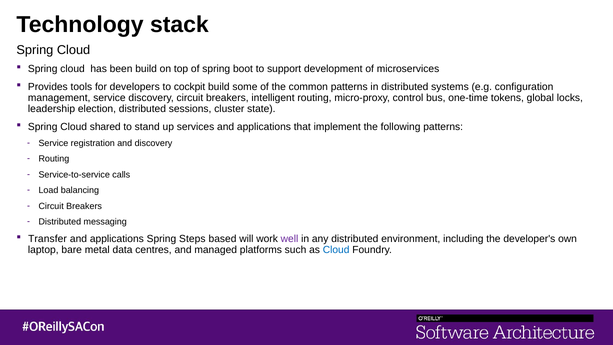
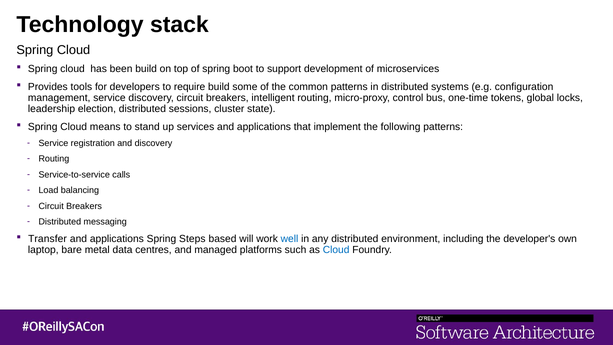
cockpit: cockpit -> require (190, 87)
shared: shared -> means (105, 127)
well colour: purple -> blue (290, 239)
